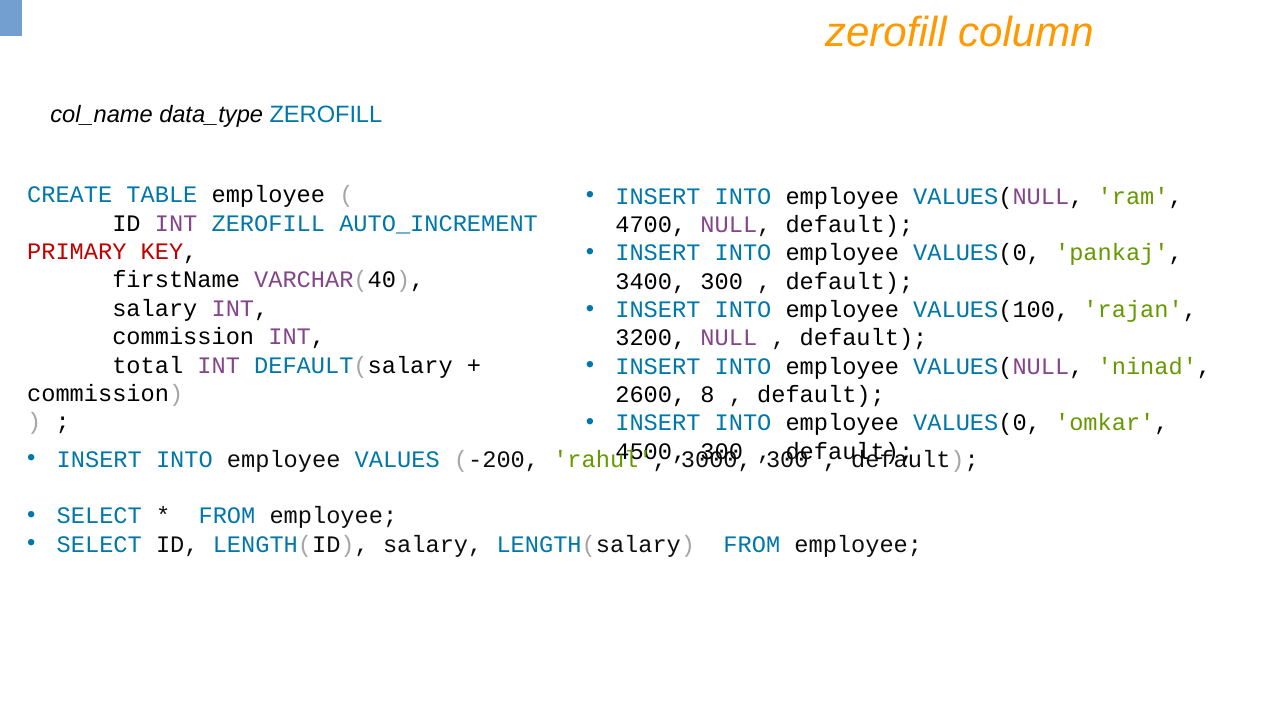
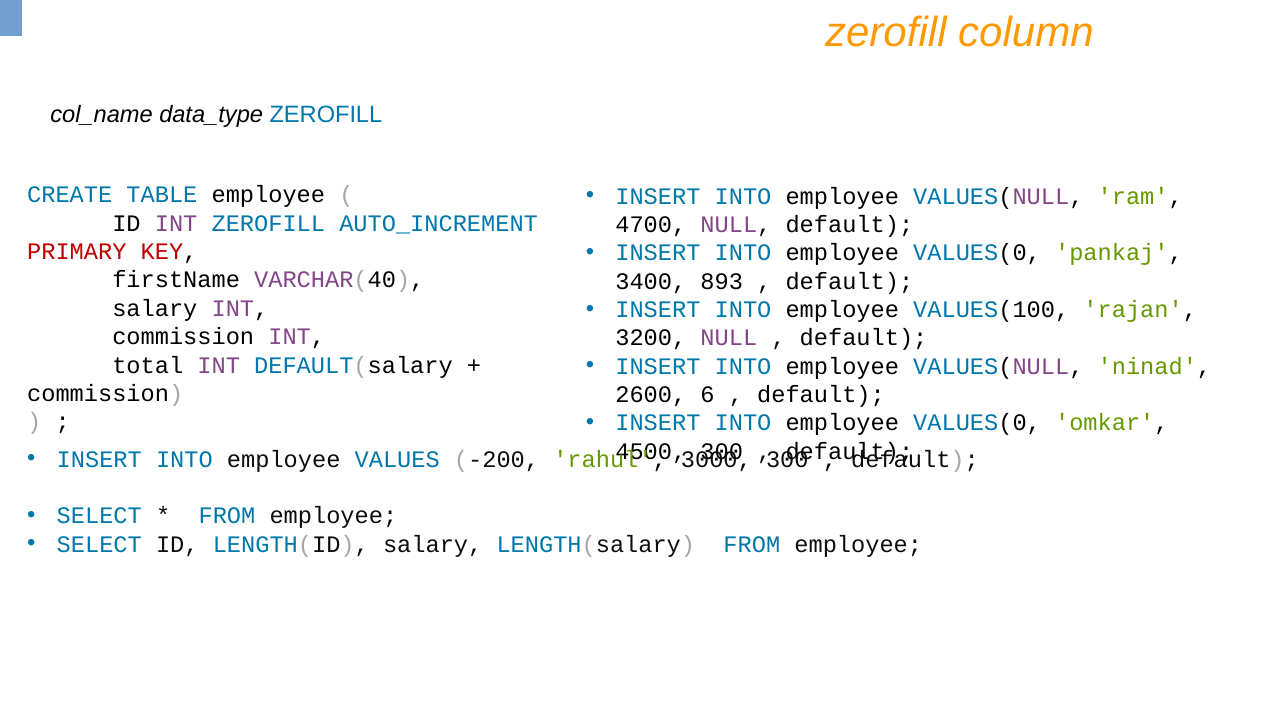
3400 300: 300 -> 893 (722, 281)
8: 8 -> 6 (708, 395)
